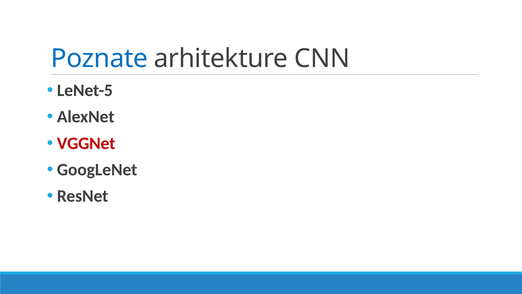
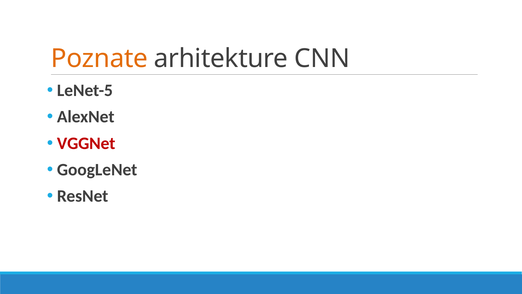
Poznate colour: blue -> orange (99, 58)
